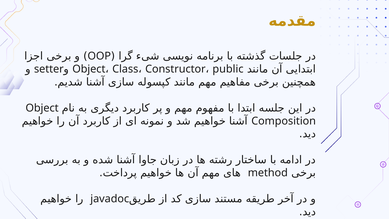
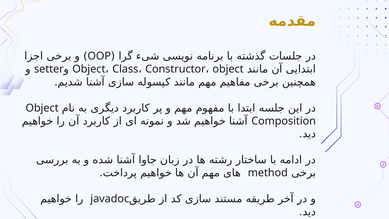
public: public -> object (228, 69)
